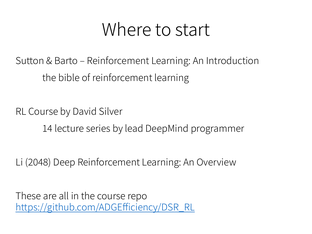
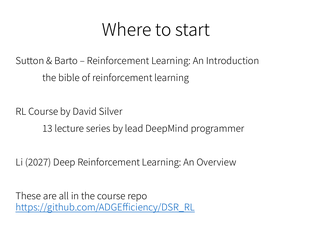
14: 14 -> 13 (47, 129)
2048: 2048 -> 2027 (38, 162)
